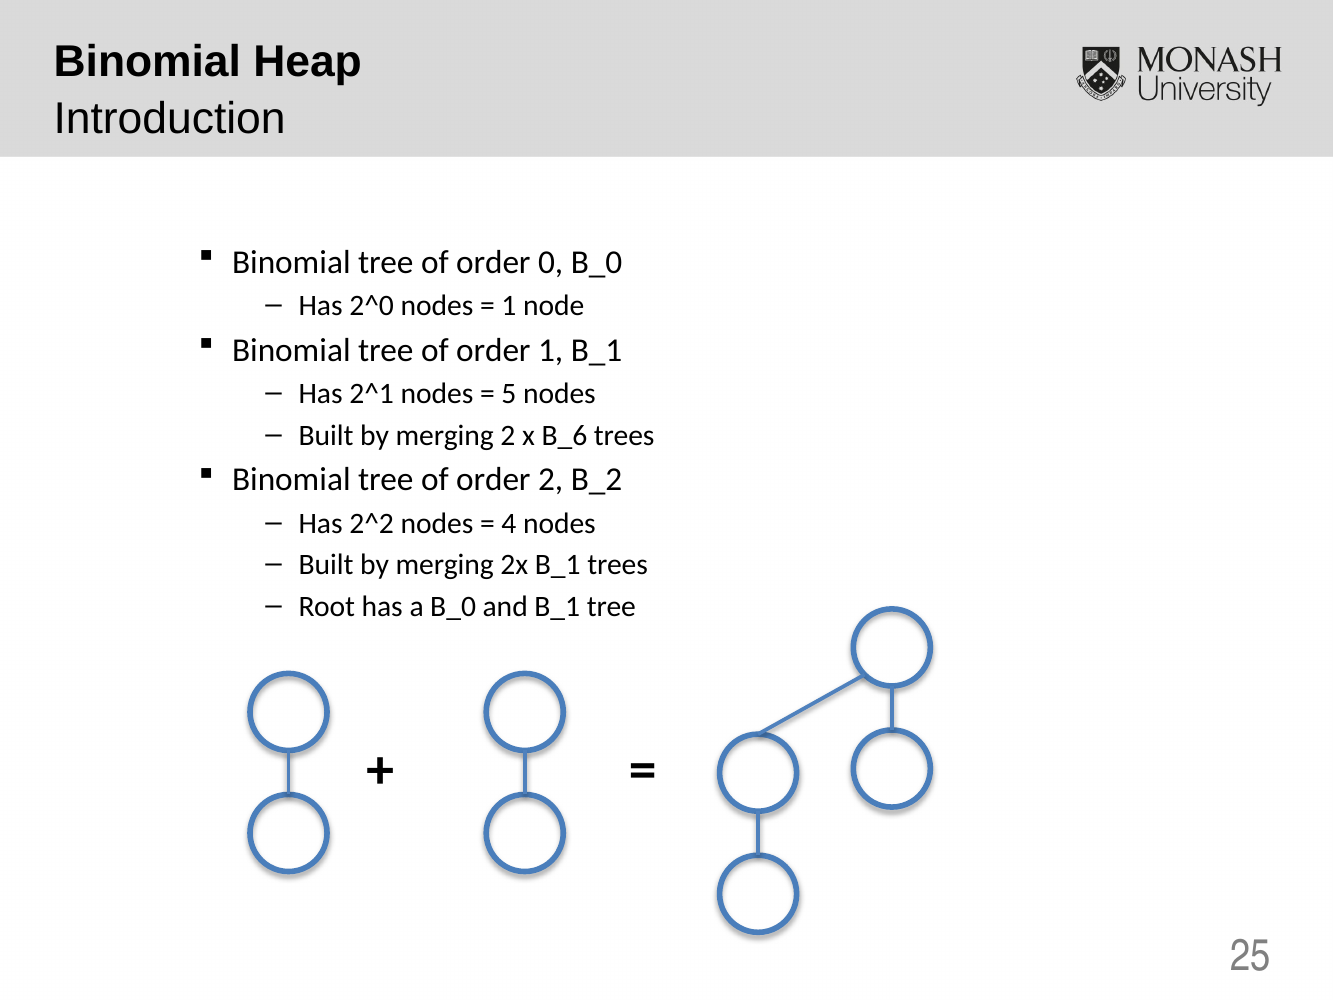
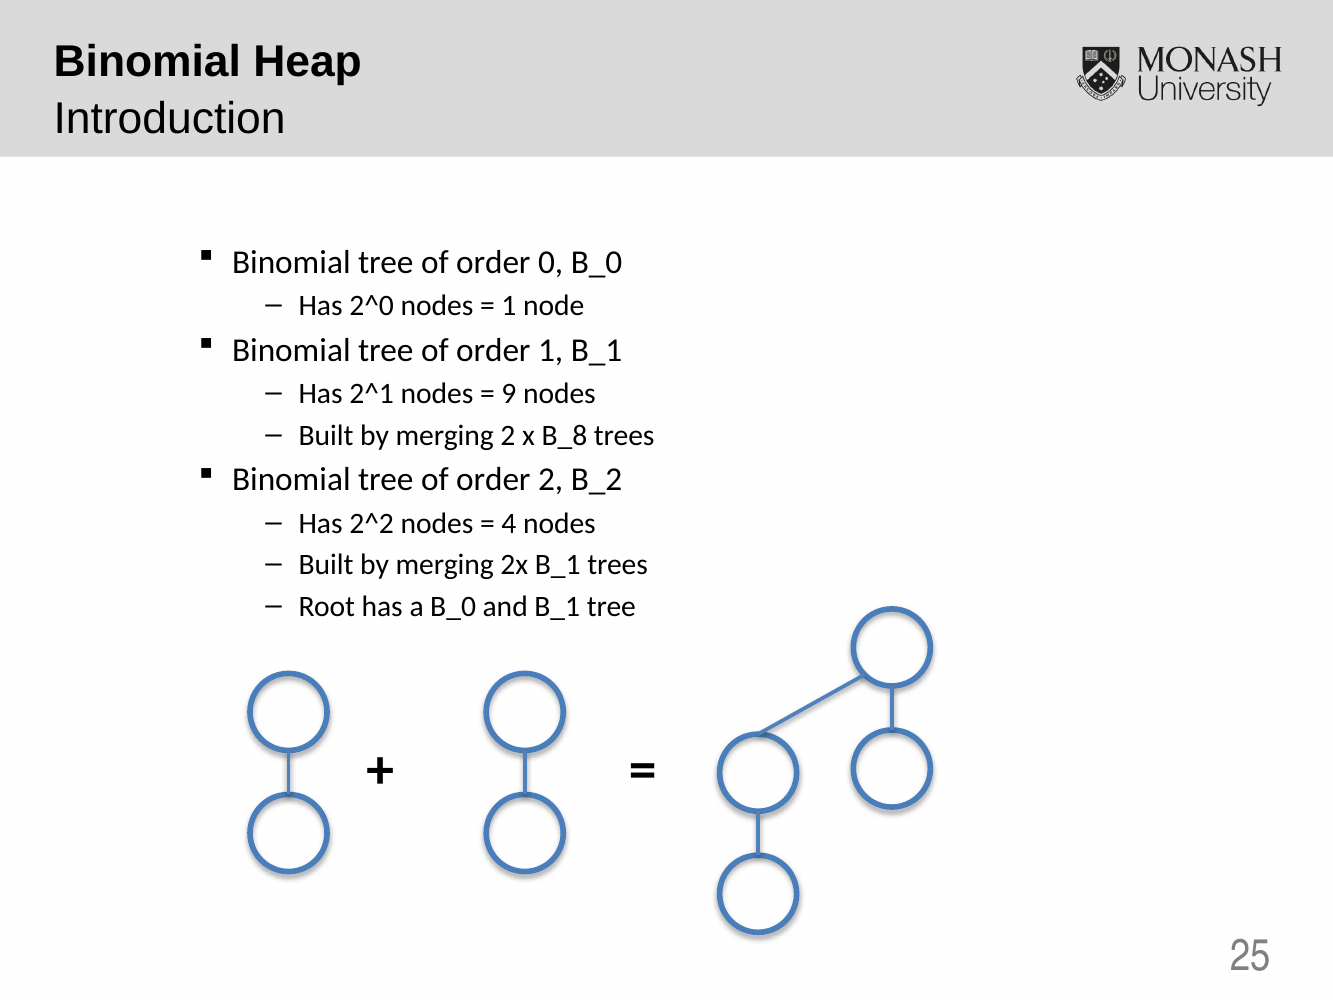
5: 5 -> 9 (509, 394)
B_6: B_6 -> B_8 (564, 435)
